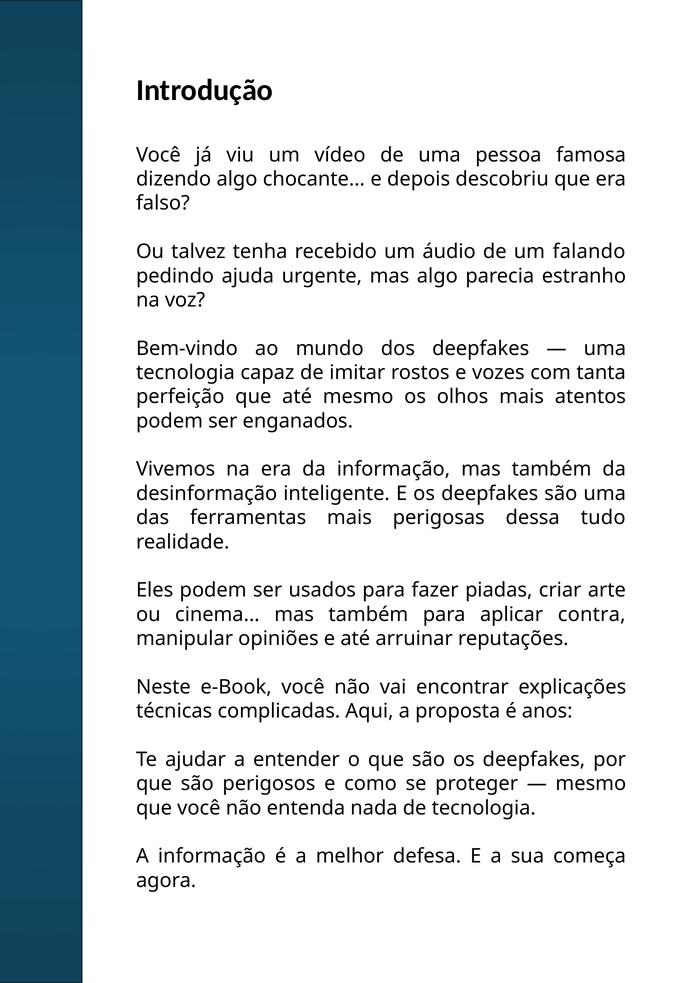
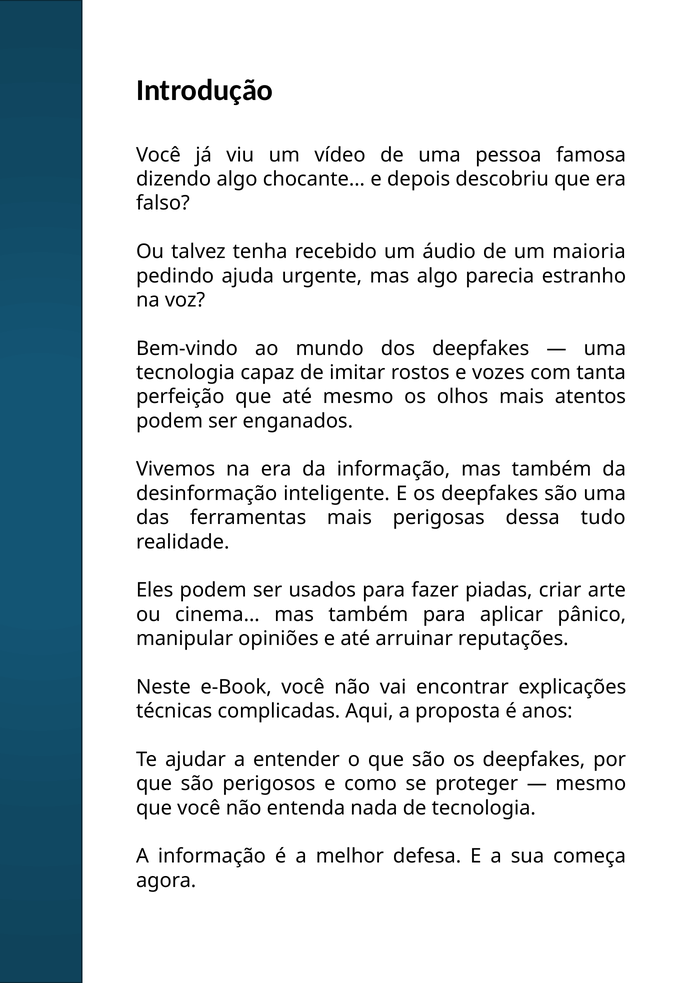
falando: falando -> maioria (589, 251)
contra: contra -> pânico (592, 614)
